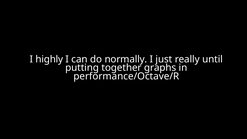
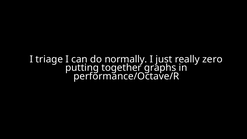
highly: highly -> triage (49, 59)
until: until -> zero (212, 59)
